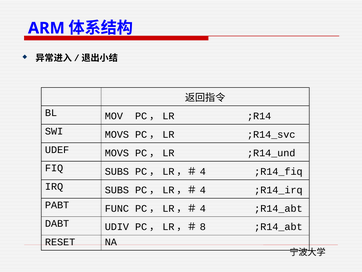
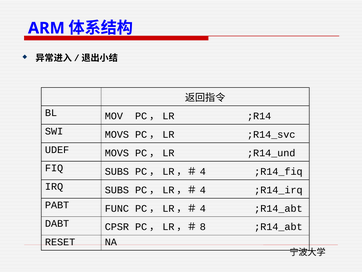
UDIV: UDIV -> CPSR (117, 226)
